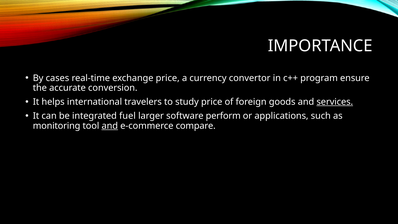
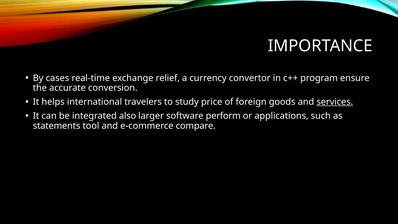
exchange price: price -> relief (168, 78)
fuel: fuel -> also (128, 116)
monitoring: monitoring -> statements (57, 126)
and underline: present -> none (110, 126)
